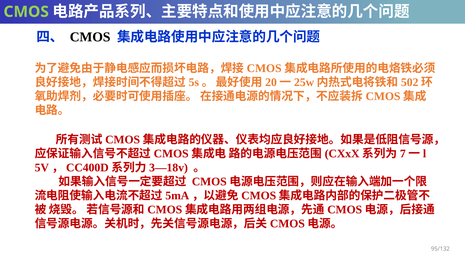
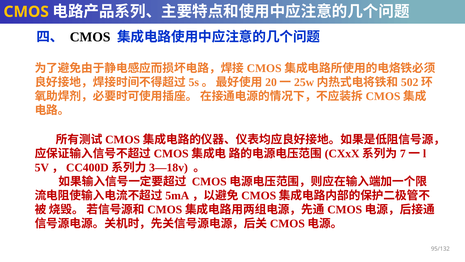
CMOS colour: light green -> yellow (26, 12)
